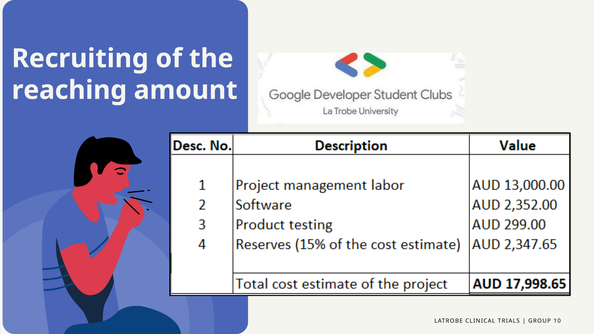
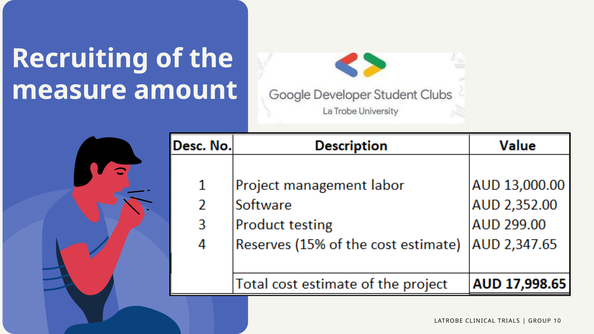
reaching: reaching -> measure (69, 90)
